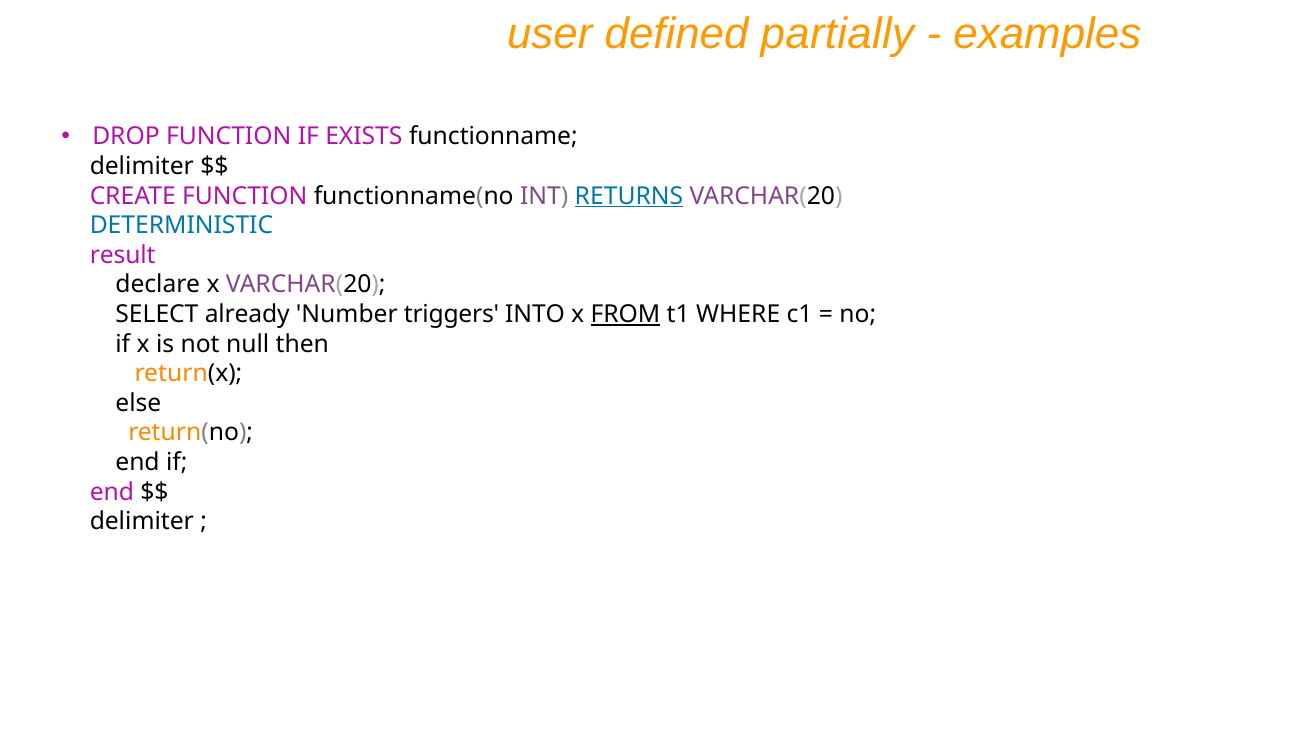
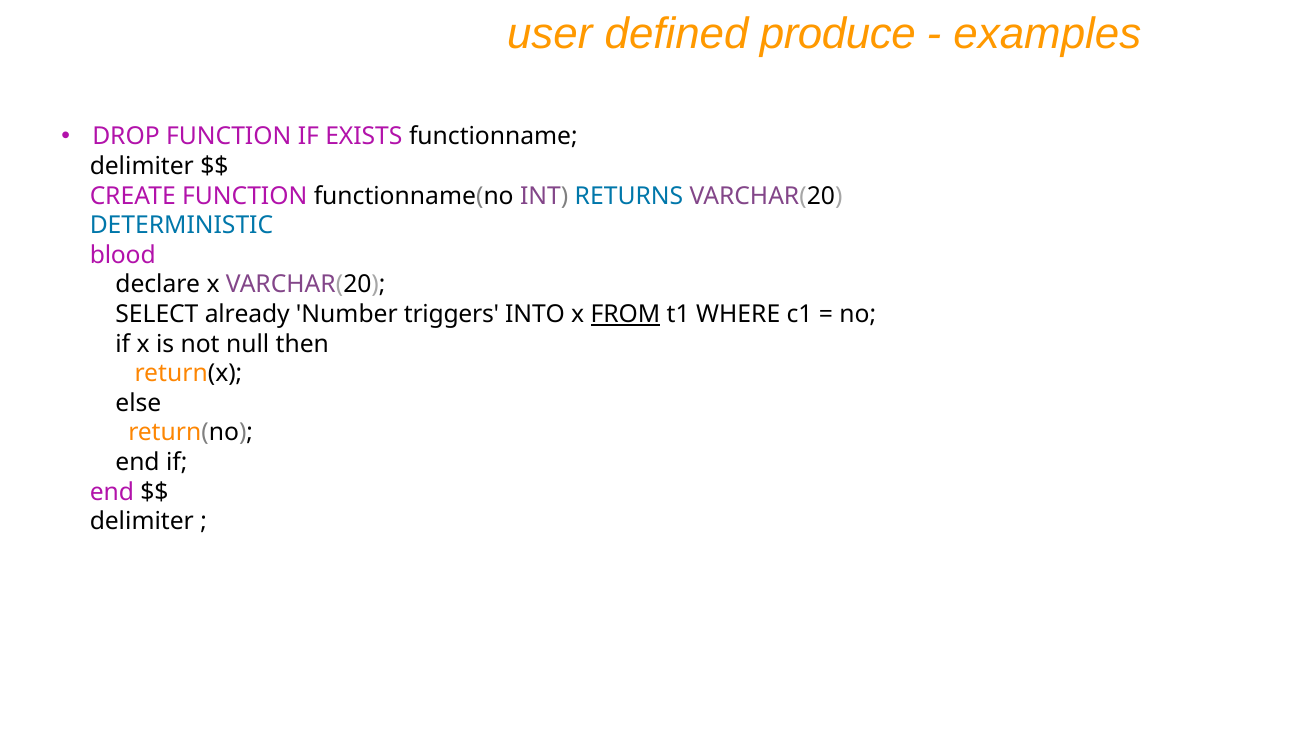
partially: partially -> produce (838, 34)
RETURNS underline: present -> none (629, 196)
result: result -> blood (123, 255)
